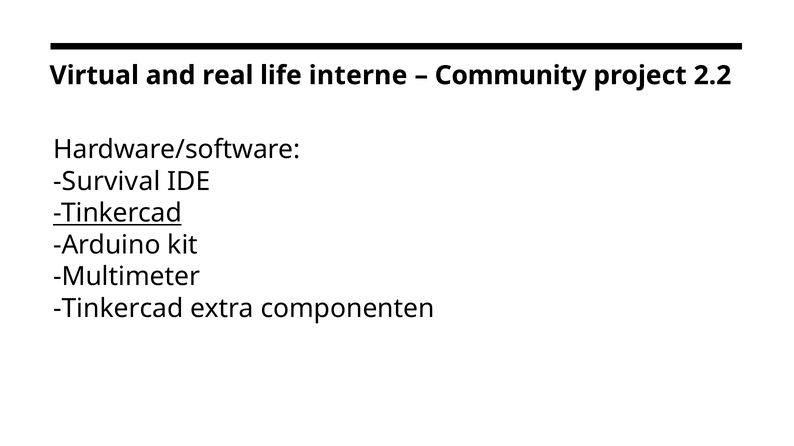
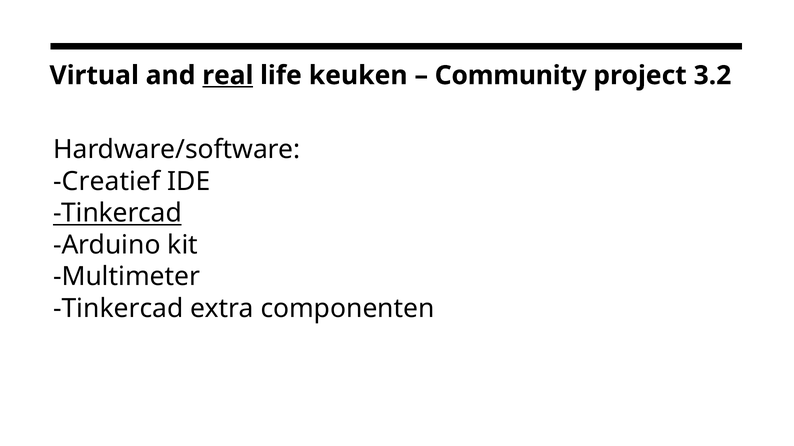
real underline: none -> present (228, 76)
interne: interne -> keuken (358, 76)
2.2: 2.2 -> 3.2 (712, 76)
Survival: Survival -> Creatief (107, 182)
